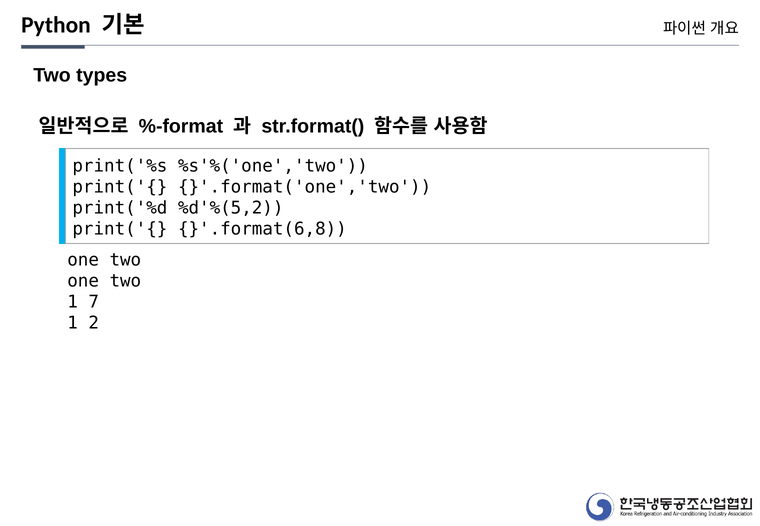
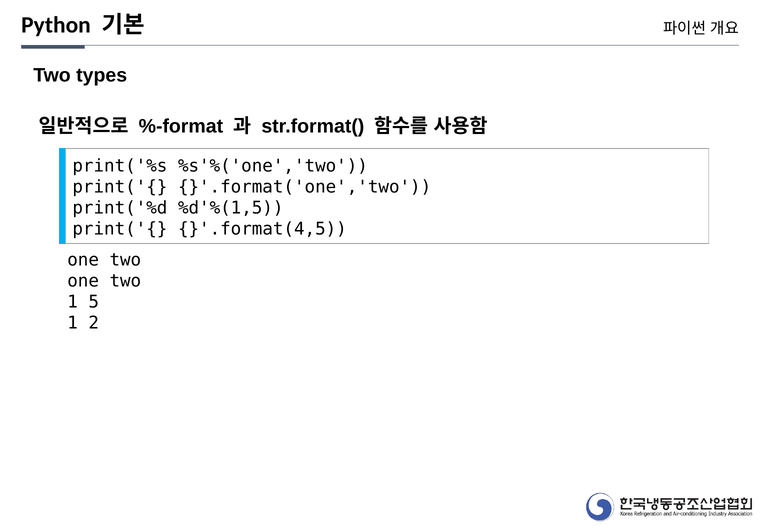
%d'%(5,2: %d'%(5,2 -> %d'%(1,5 (231, 208)
}'.format(6,8: }'.format(6,8 -> }'.format(4,5 (262, 229)
7: 7 -> 5 (94, 302)
